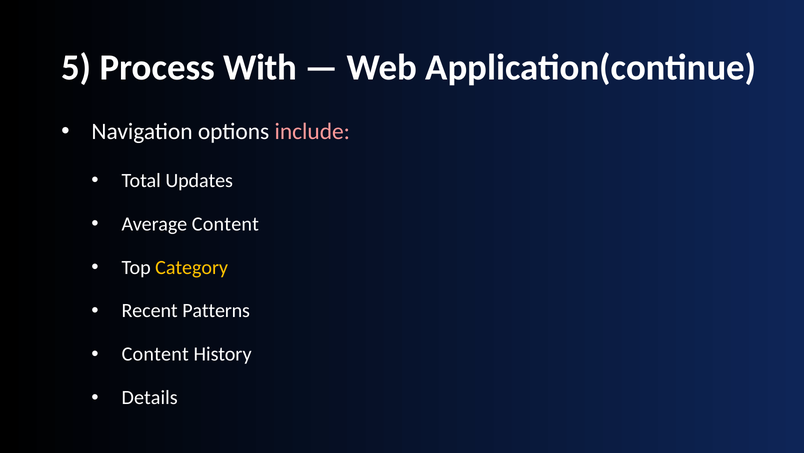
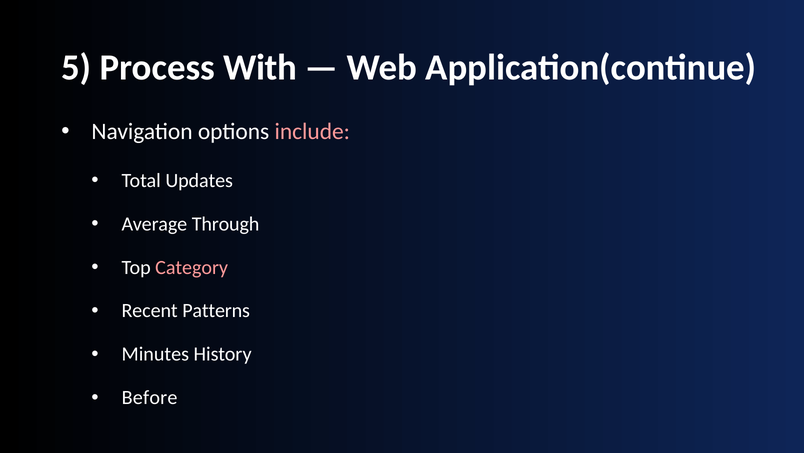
Average Content: Content -> Through (226, 224)
Category colour: yellow -> pink (192, 267)
Content: Content -> Minutes (155, 354)
Details: Details -> Before (150, 397)
